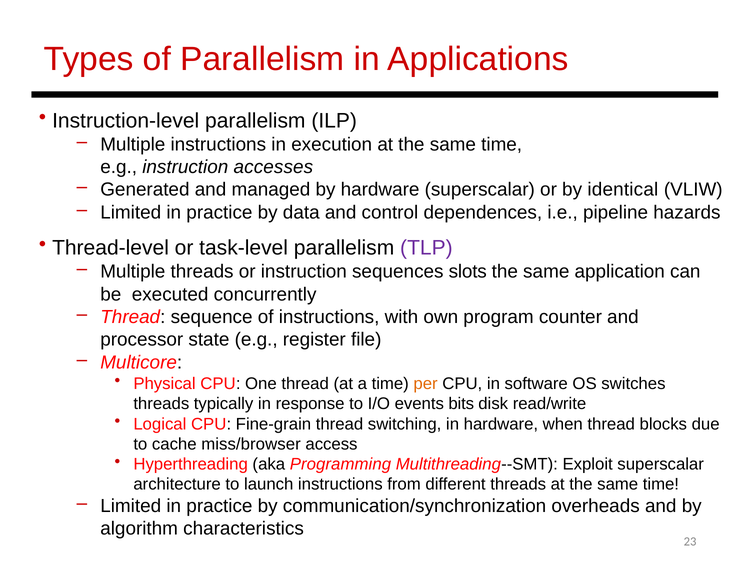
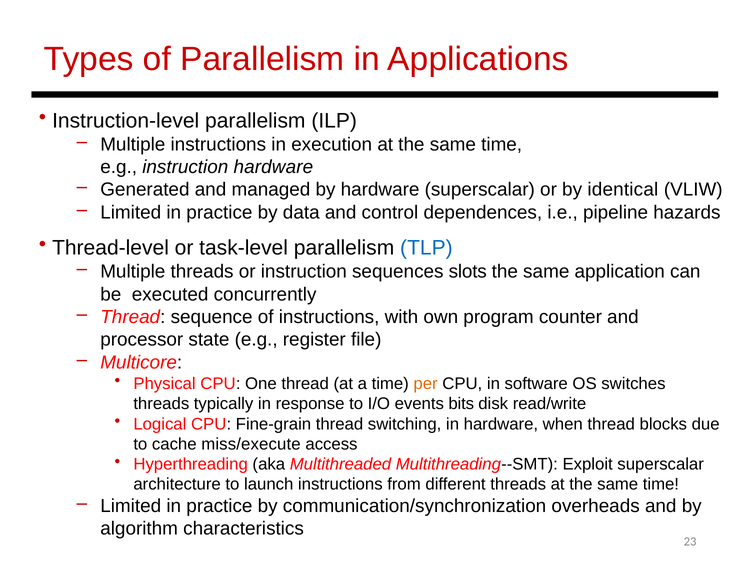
instruction accesses: accesses -> hardware (273, 167)
TLP colour: purple -> blue (426, 248)
miss/browser: miss/browser -> miss/execute (251, 444)
Programming: Programming -> Multithreaded (340, 464)
